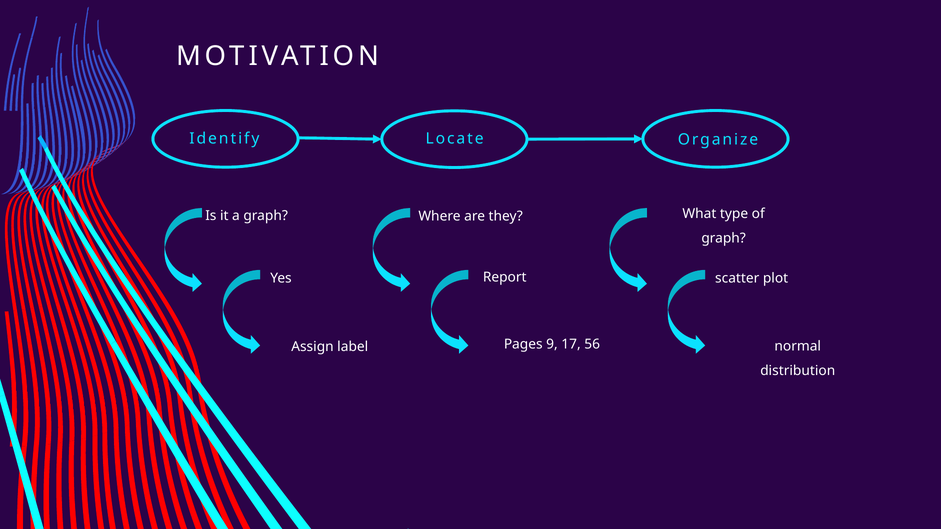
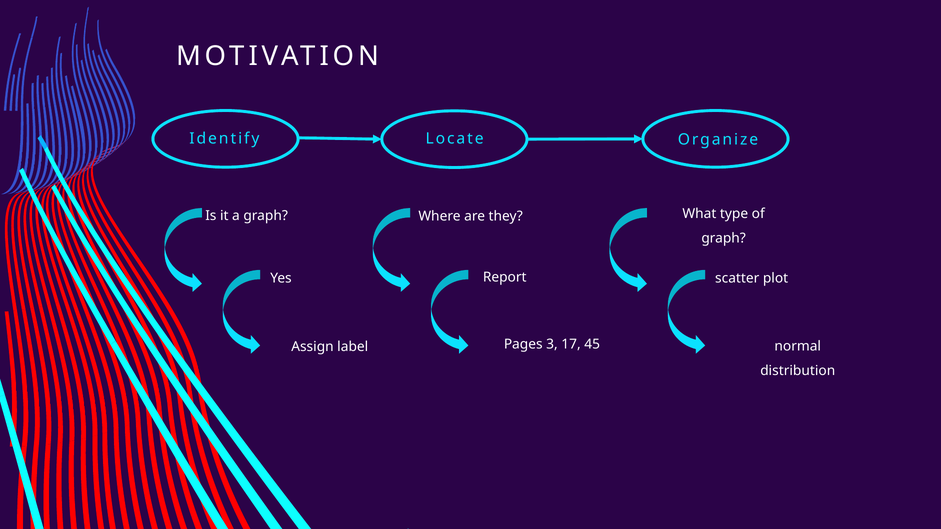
9: 9 -> 3 (552, 345)
56: 56 -> 45 (592, 345)
